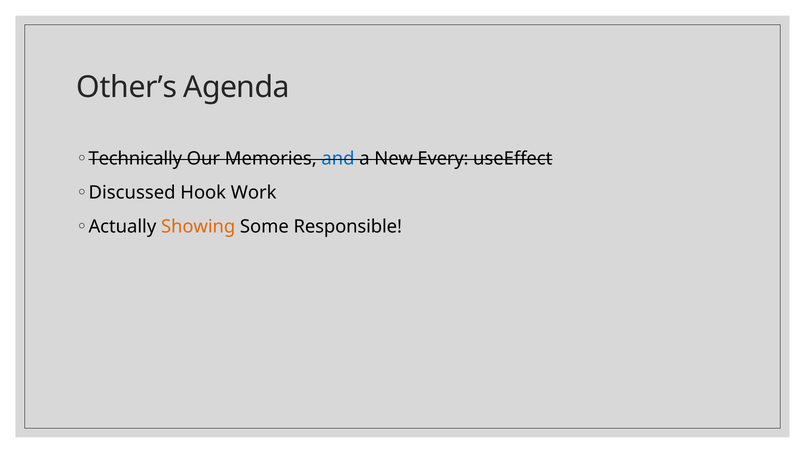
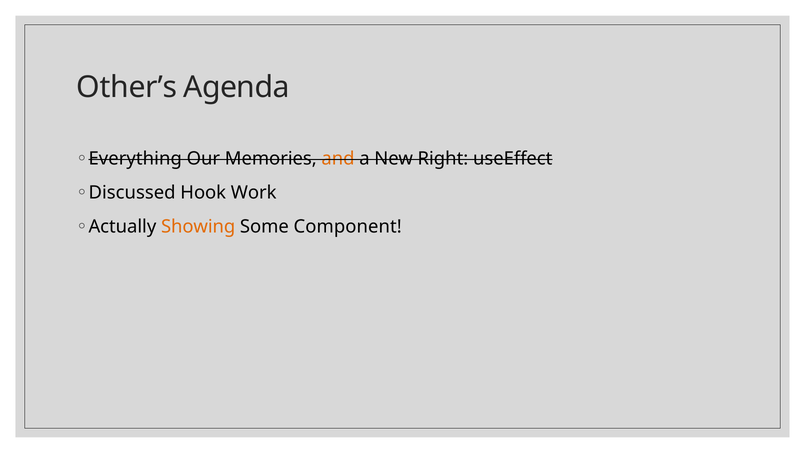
Technically: Technically -> Everything (135, 159)
and colour: blue -> orange (338, 159)
Every: Every -> Right (443, 159)
Responsible: Responsible -> Component (348, 227)
